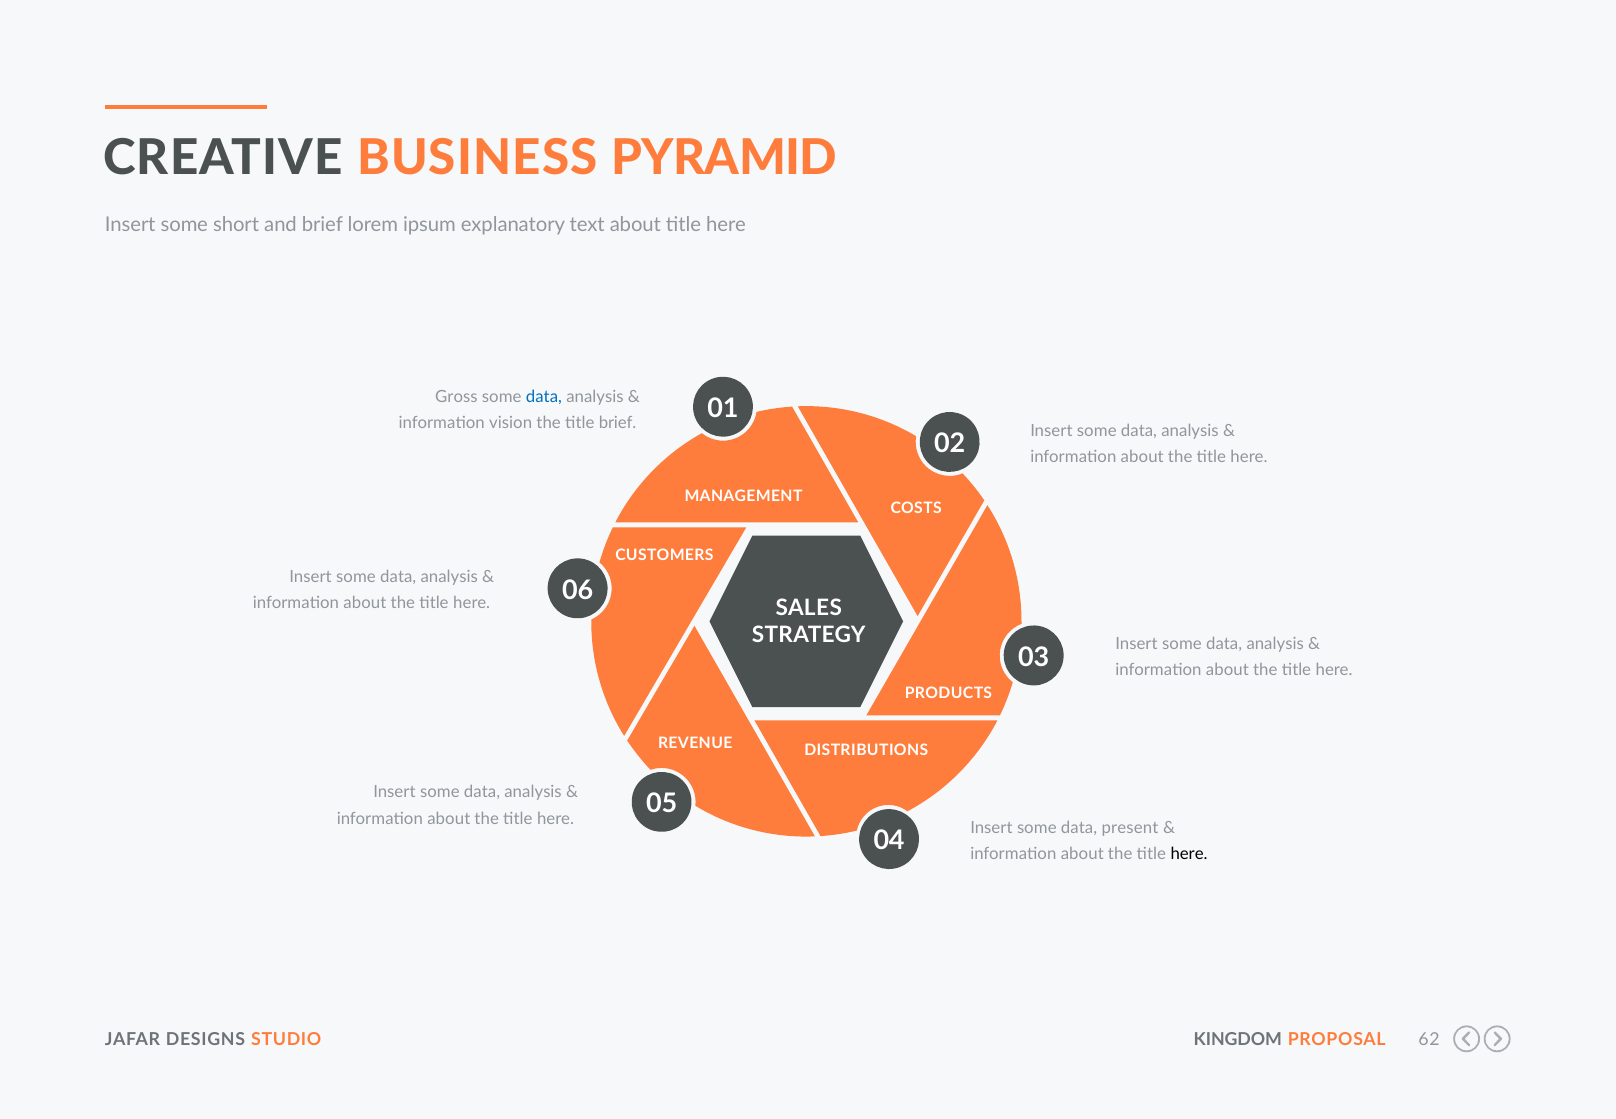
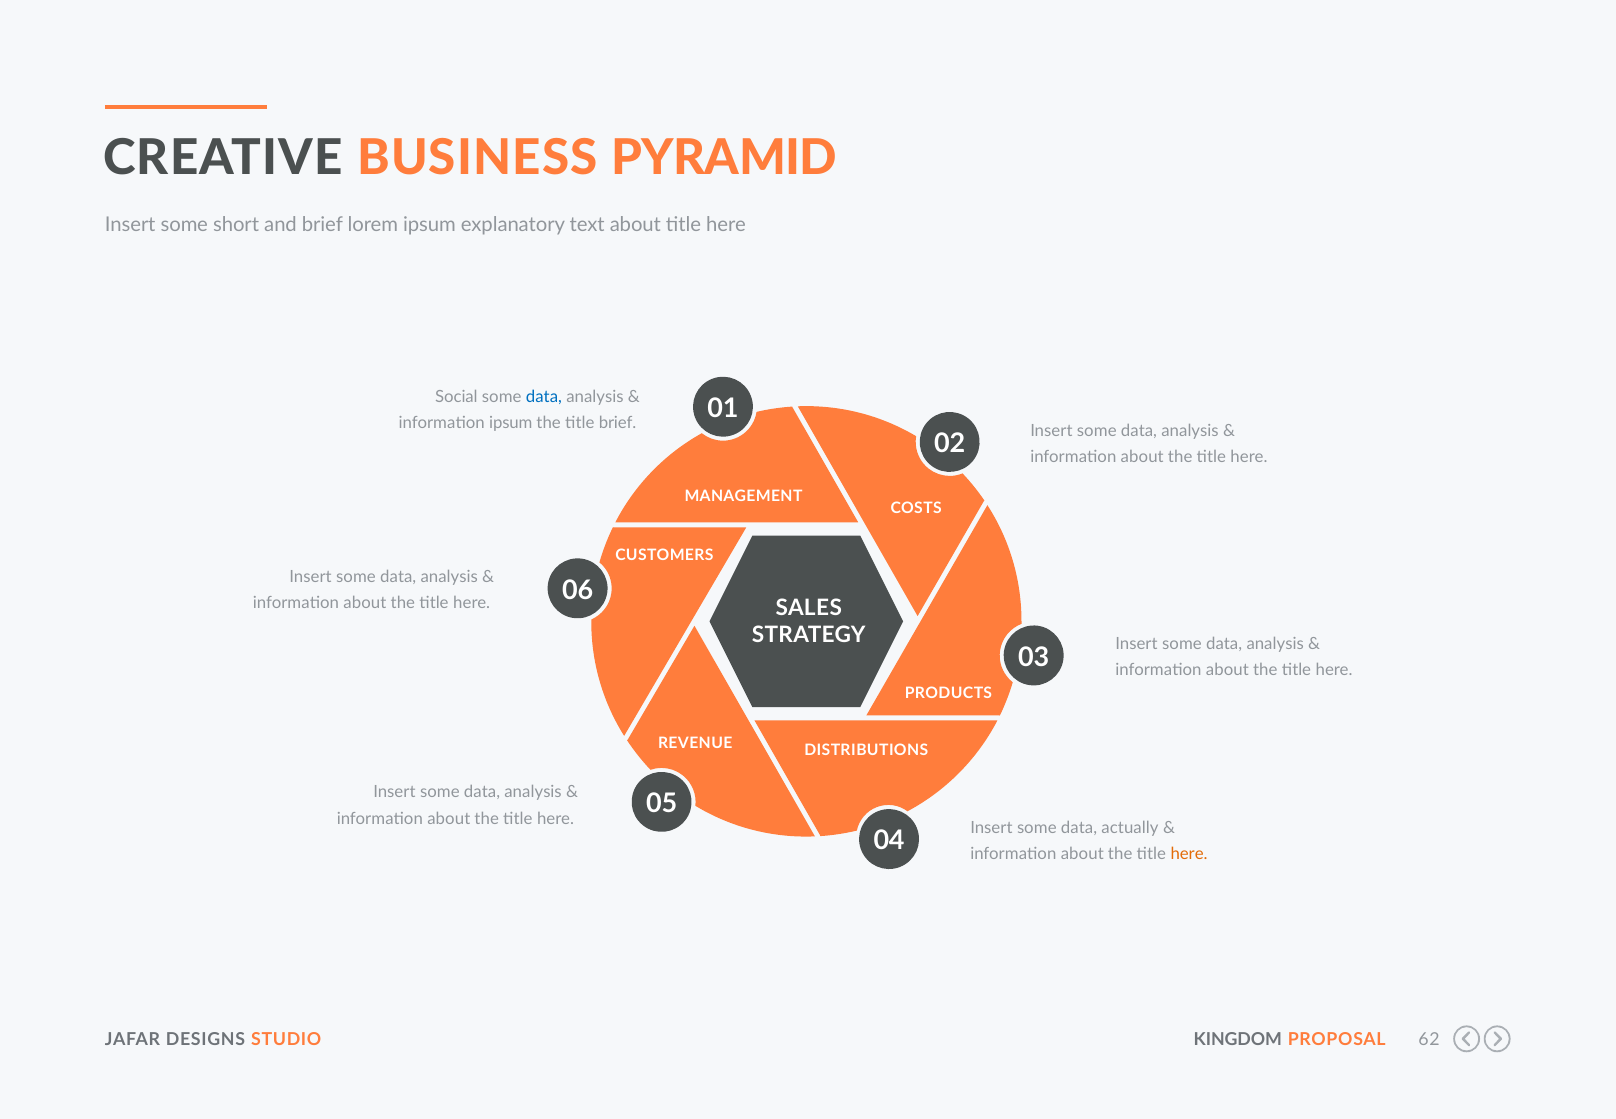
Gross: Gross -> Social (456, 397)
information vision: vision -> ipsum (511, 423)
present: present -> actually (1130, 828)
here colour: black -> orange (1189, 854)
